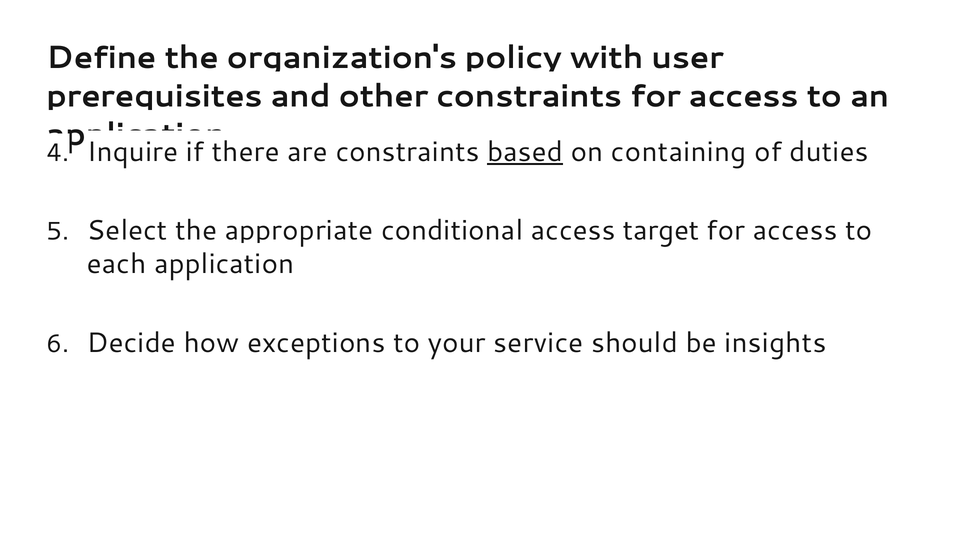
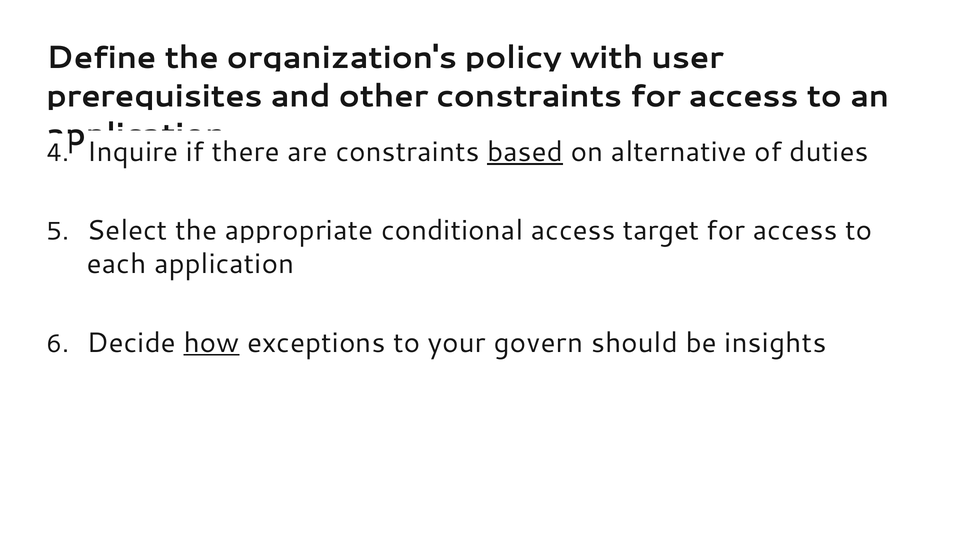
containing: containing -> alternative (679, 152)
how underline: none -> present (212, 343)
service: service -> govern (538, 343)
